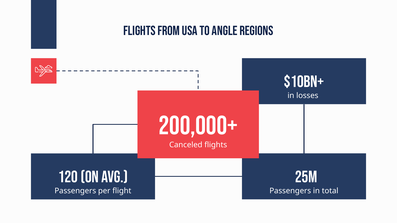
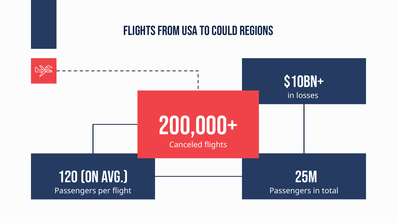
ANGLE: ANGLE -> COULD (225, 31)
